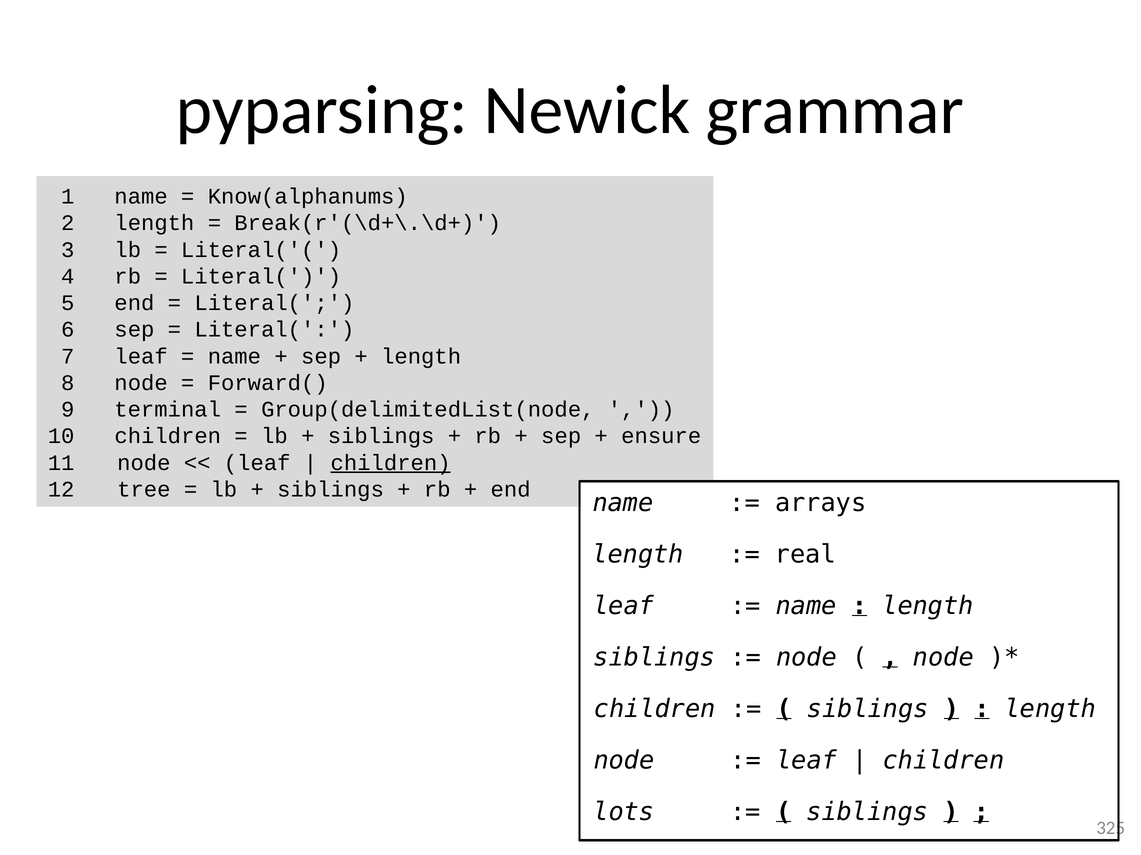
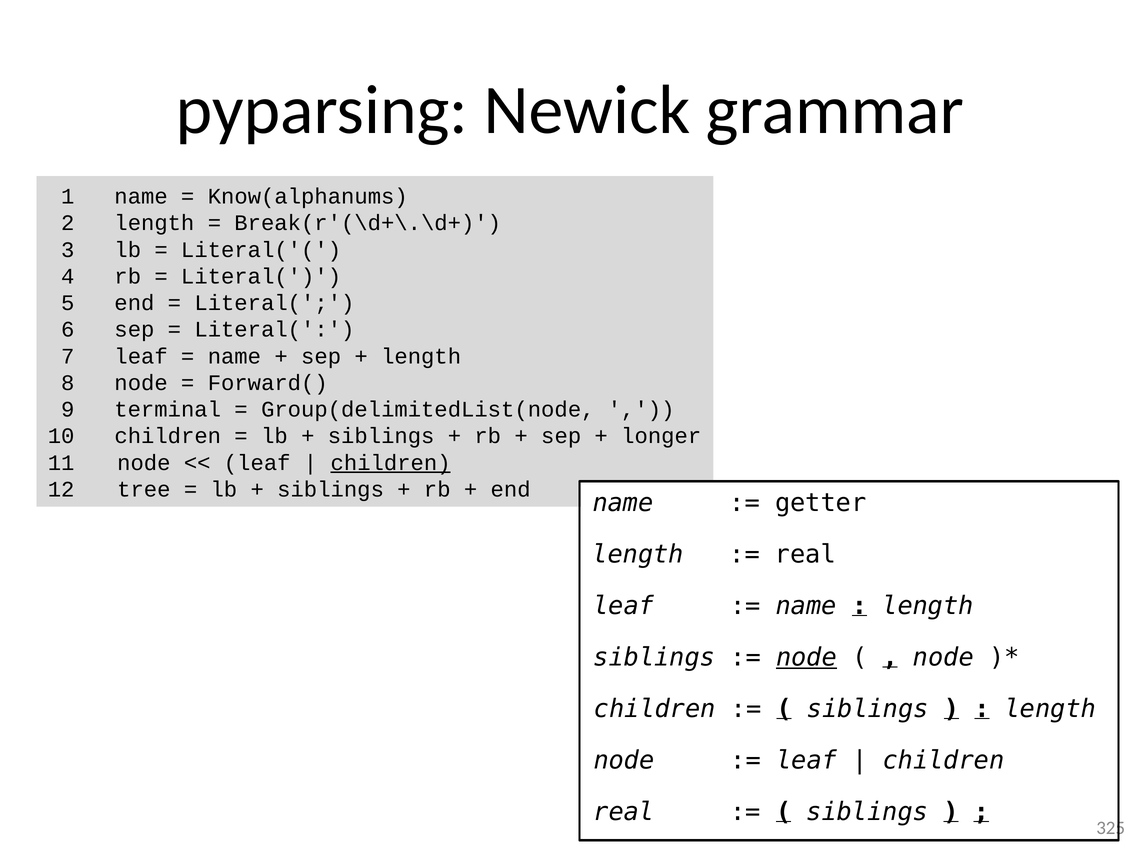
ensure: ensure -> longer (661, 436)
arrays: arrays -> getter (821, 503)
node underline: none -> present (806, 658)
lots: lots -> real (624, 813)
